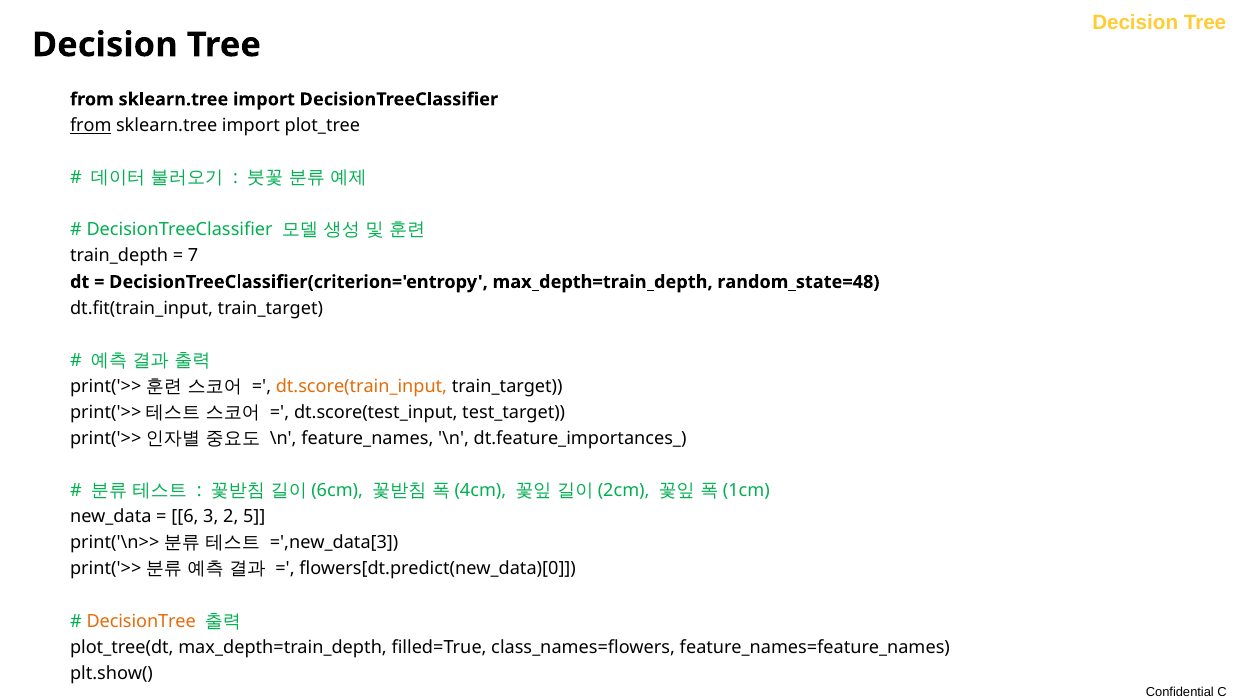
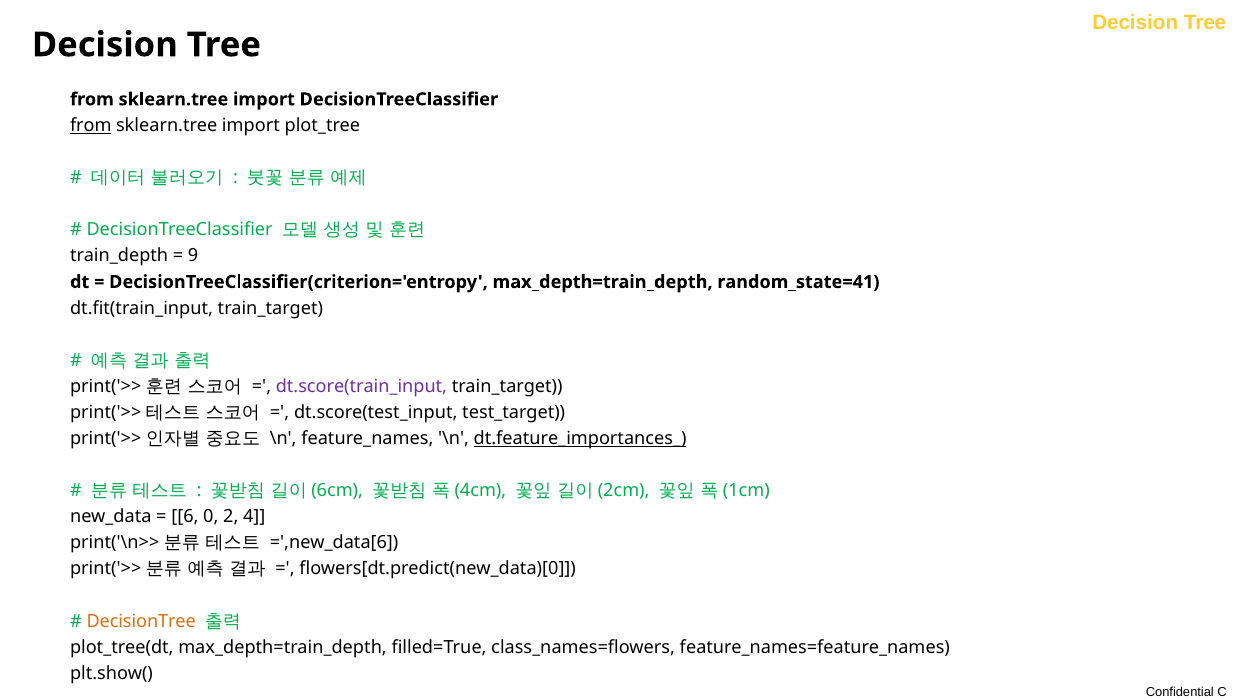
7: 7 -> 9 (193, 256)
random_state=48: random_state=48 -> random_state=41 (798, 282)
dt.score(train_input colour: orange -> purple (361, 386)
dt.feature_importances_ underline: none -> present (580, 438)
3: 3 -> 0 (211, 517)
5: 5 -> 4 (254, 517)
=',new_data[3: =',new_data[3 -> =',new_data[6 (334, 543)
